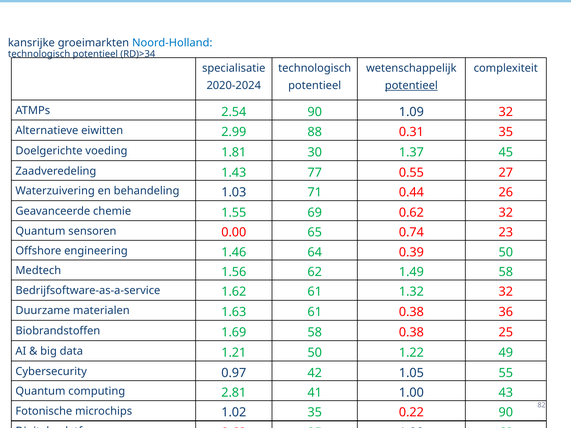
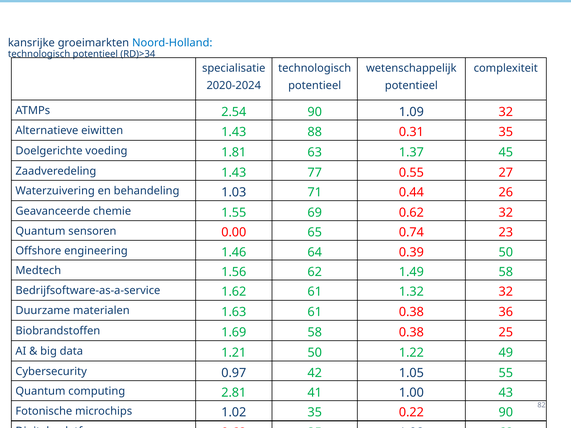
potentieel underline: present -> none (411, 86)
eiwitten 2.99: 2.99 -> 1.43 (234, 132)
30: 30 -> 63 (315, 152)
